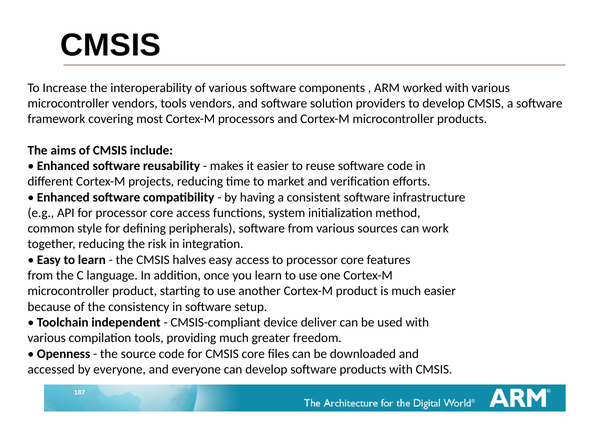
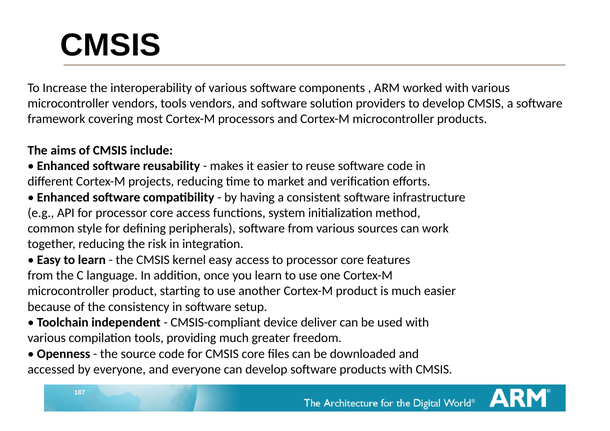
halves: halves -> kernel (189, 260)
